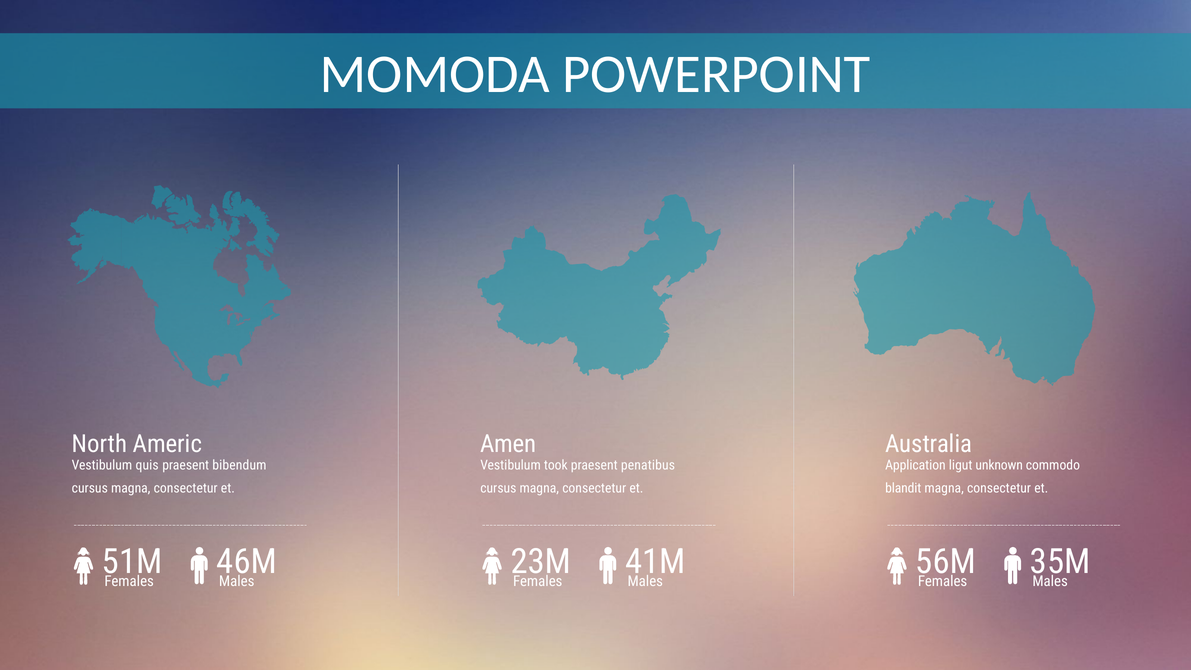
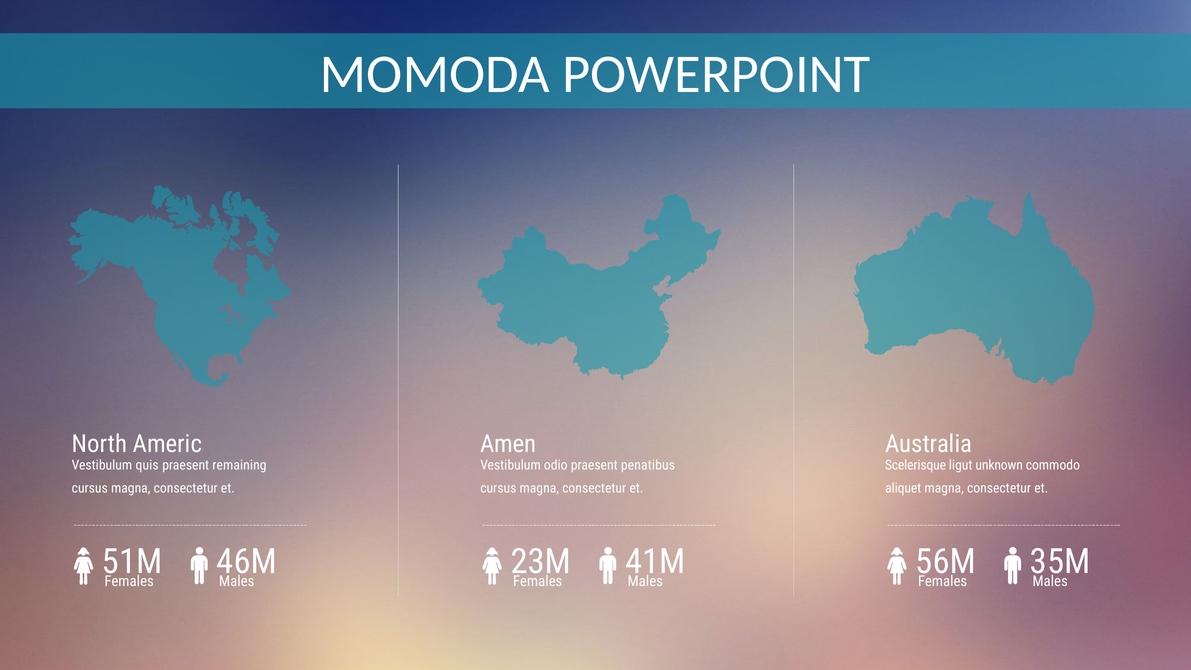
bibendum: bibendum -> remaining (239, 465)
took: took -> odio (556, 465)
Application: Application -> Scelerisque (915, 465)
blandit: blandit -> aliquet (903, 488)
